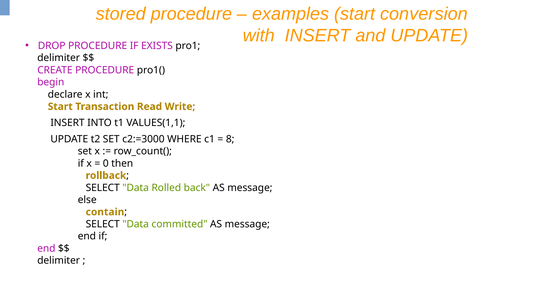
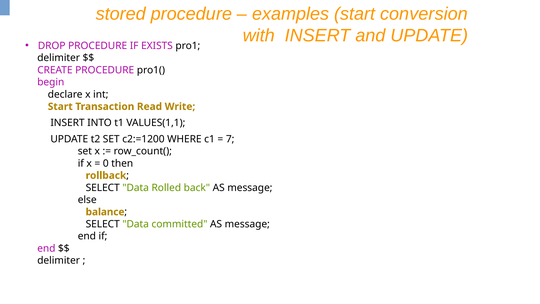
c2:=3000: c2:=3000 -> c2:=1200 (143, 139)
8: 8 -> 7 (230, 139)
contain: contain -> balance (105, 212)
